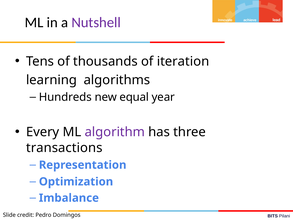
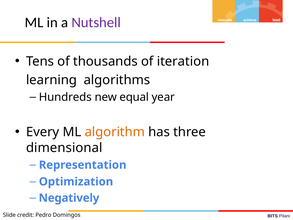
algorithm colour: purple -> orange (115, 132)
transactions: transactions -> dimensional (64, 148)
Imbalance: Imbalance -> Negatively (69, 198)
